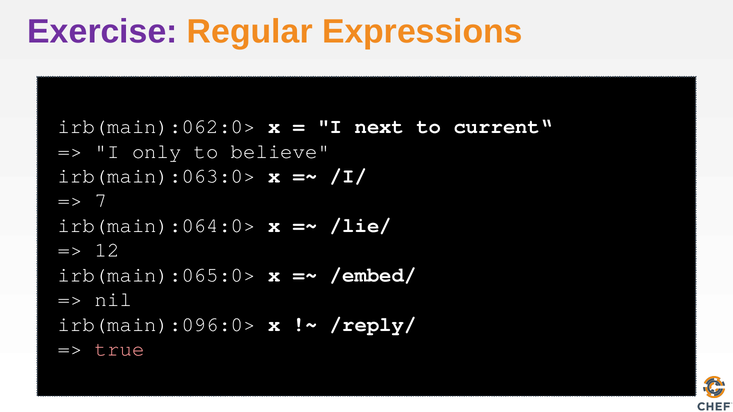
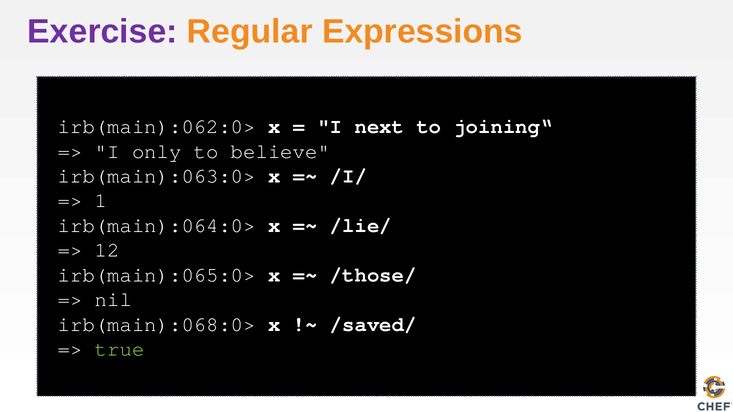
current“: current“ -> joining“ (503, 127)
7: 7 -> 1 (101, 201)
/embed/: /embed/ -> /those/ (373, 275)
irb(main):096:0>: irb(main):096:0> -> irb(main):068:0> (157, 324)
/reply/: /reply/ -> /saved/ (373, 324)
true colour: pink -> light green (120, 349)
